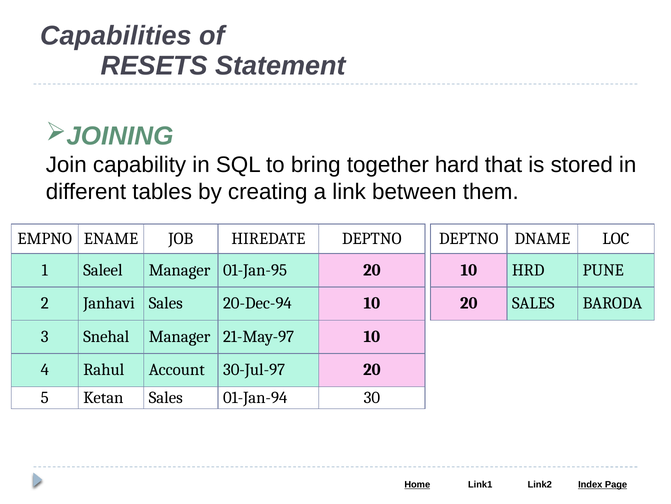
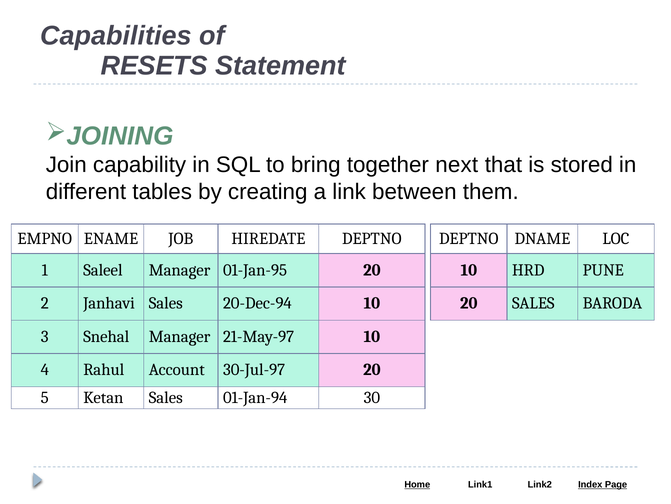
hard: hard -> next (457, 165)
